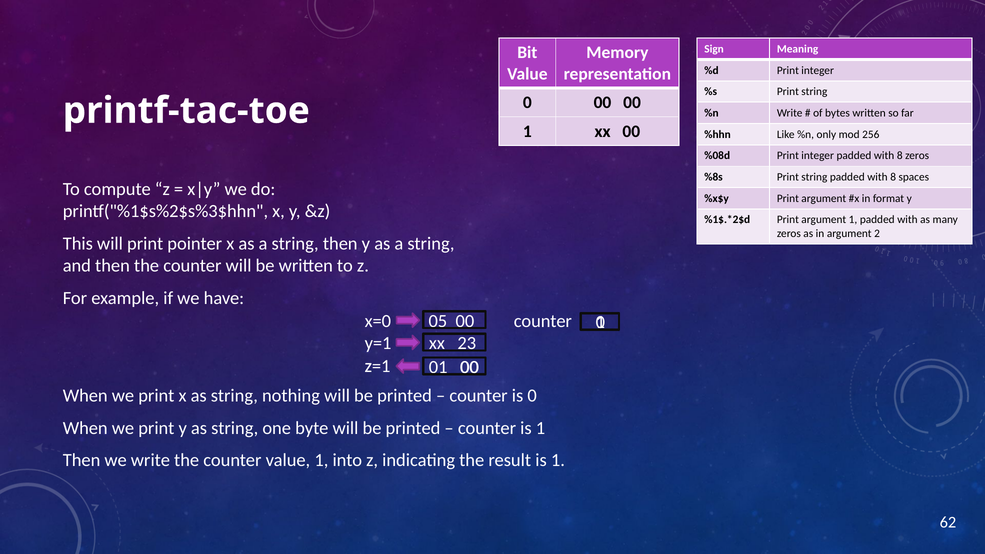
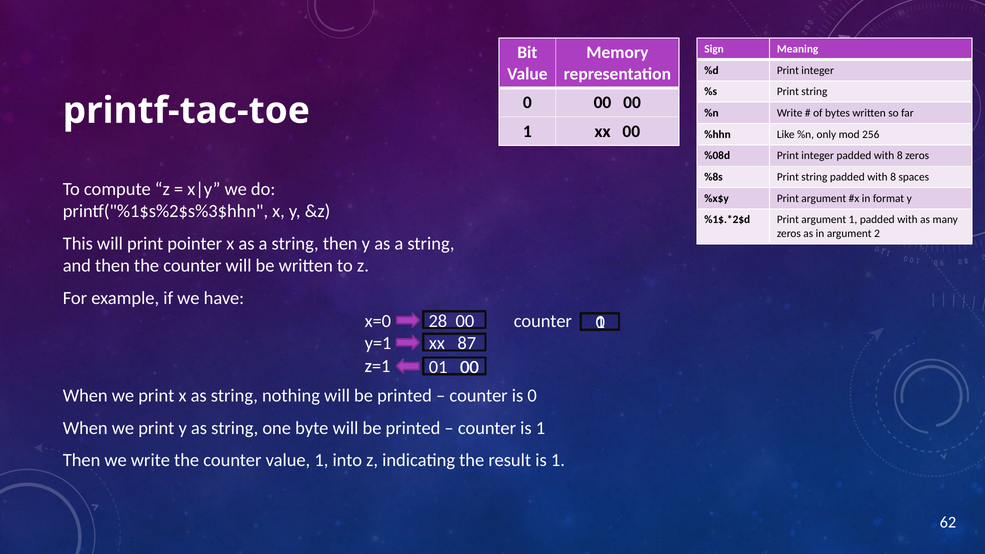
05: 05 -> 28 (438, 321)
23: 23 -> 87 (467, 343)
